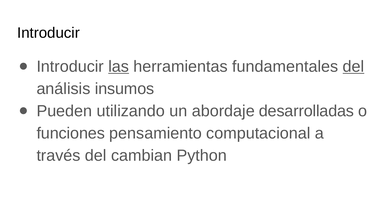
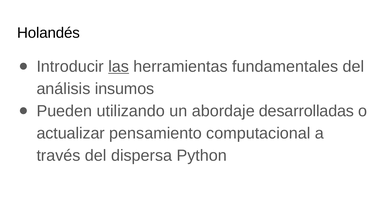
Introducir: Introducir -> Holandés (49, 33)
del underline: present -> none (353, 67)
funciones: funciones -> actualizar (71, 133)
cambian: cambian -> dispersa (142, 156)
